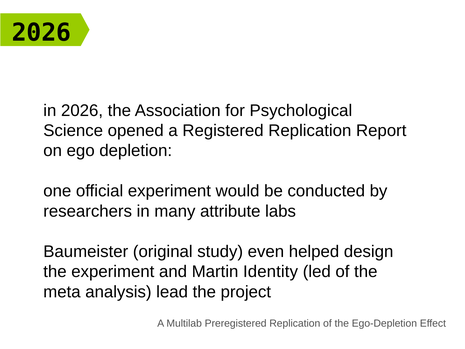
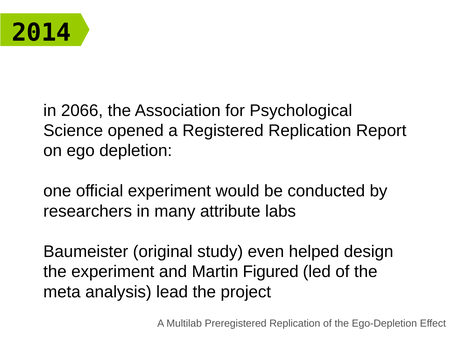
2026: 2026 -> 2014 (41, 33)
in 2026: 2026 -> 2066 (82, 110)
Identity: Identity -> Figured (271, 272)
